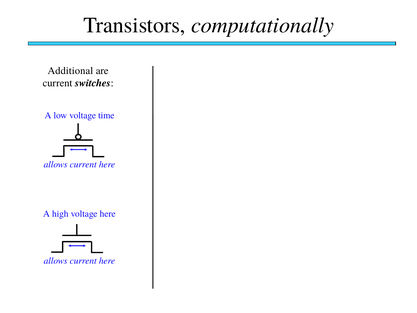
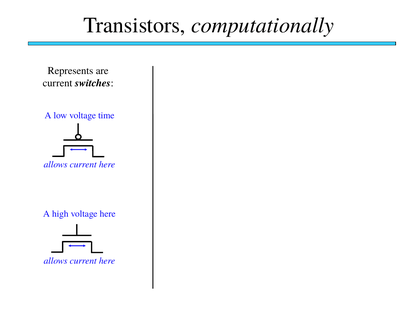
Additional: Additional -> Represents (70, 71)
